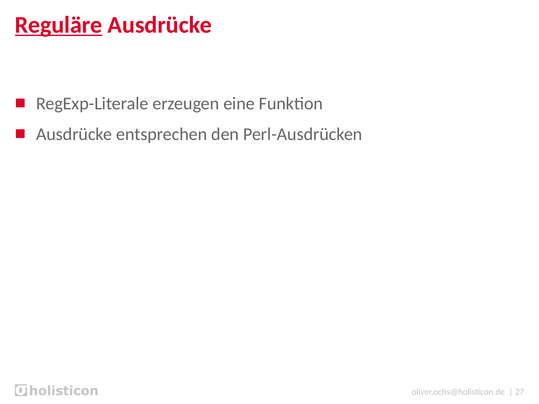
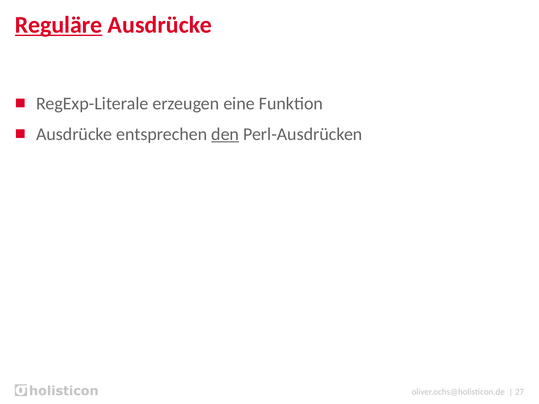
den underline: none -> present (225, 134)
